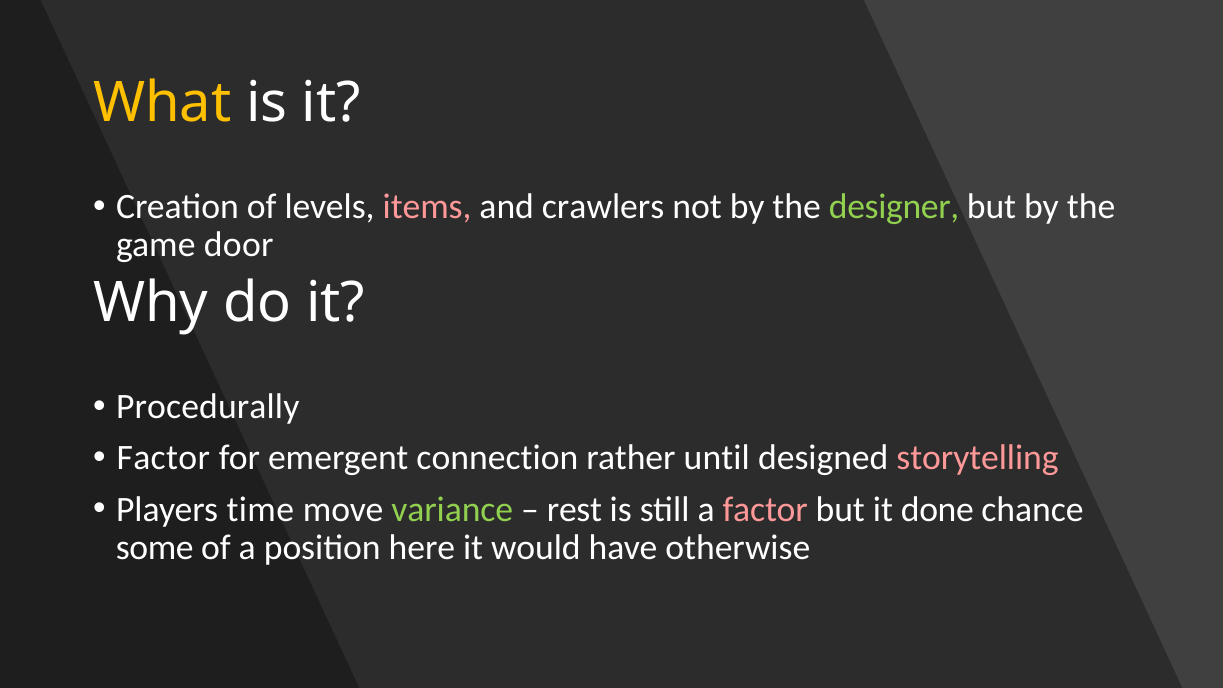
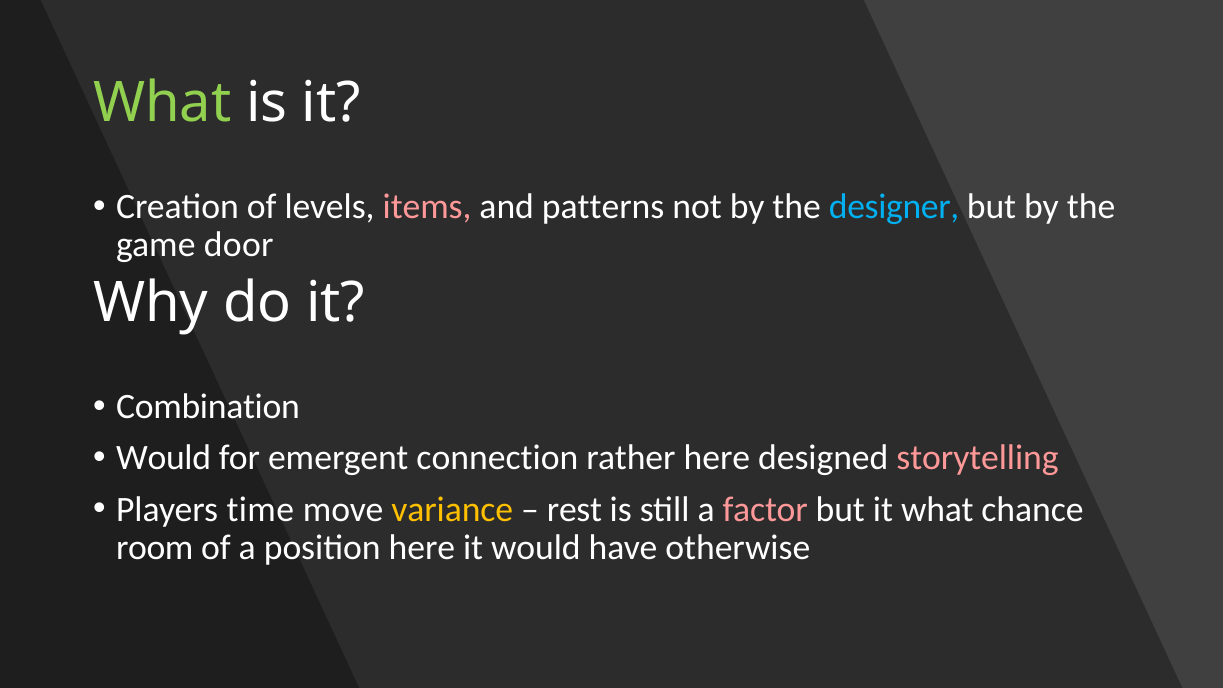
What colour: yellow -> light green (162, 103)
crawlers: crawlers -> patterns (603, 207)
designer colour: light green -> light blue (894, 207)
Procedurally: Procedurally -> Combination (208, 407)
Factor: Factor -> Would (164, 458)
rather until: until -> here (717, 458)
variance colour: light green -> yellow (452, 509)
it done: done -> what (937, 509)
some: some -> room (155, 548)
